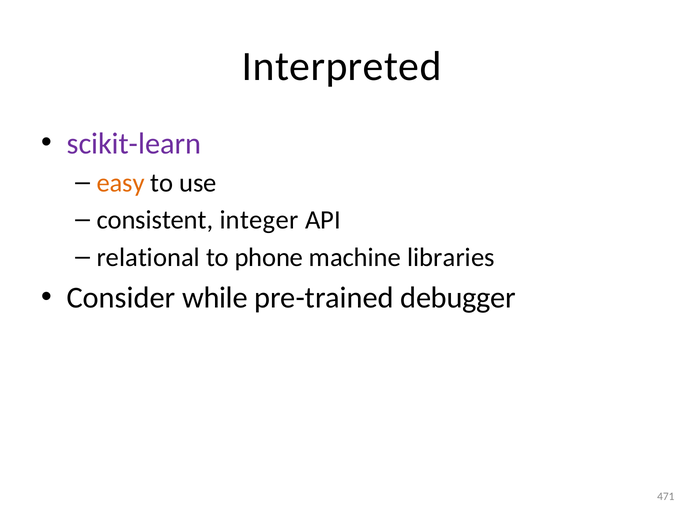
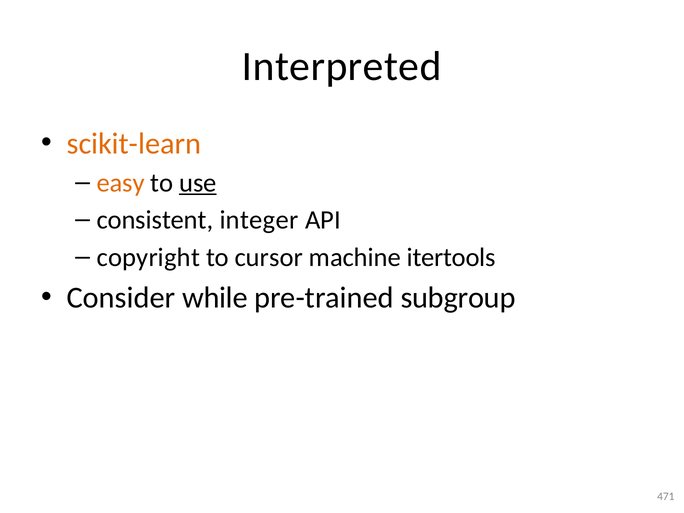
scikit-learn colour: purple -> orange (134, 143)
use underline: none -> present (198, 183)
relational: relational -> copyright (148, 257)
phone: phone -> cursor (269, 257)
libraries: libraries -> itertools (451, 257)
debugger: debugger -> subgroup (458, 298)
